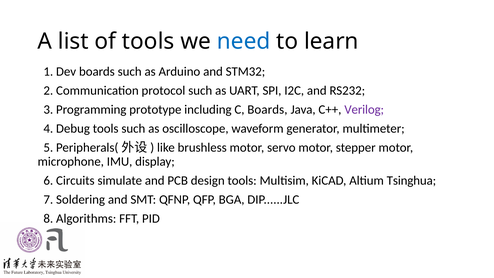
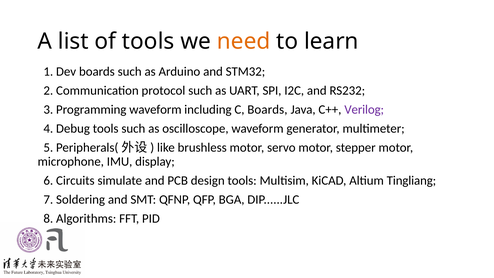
need colour: blue -> orange (244, 41)
Programming prototype: prototype -> waveform (155, 110)
Tsinghua: Tsinghua -> Tingliang (411, 181)
